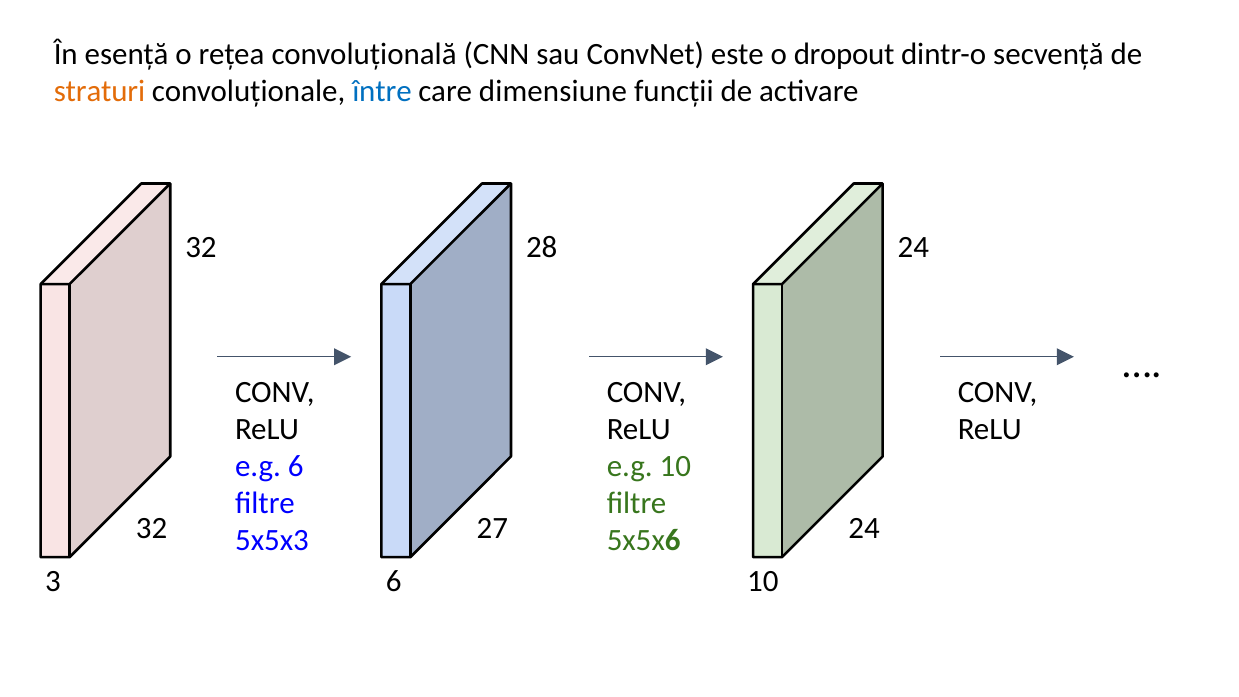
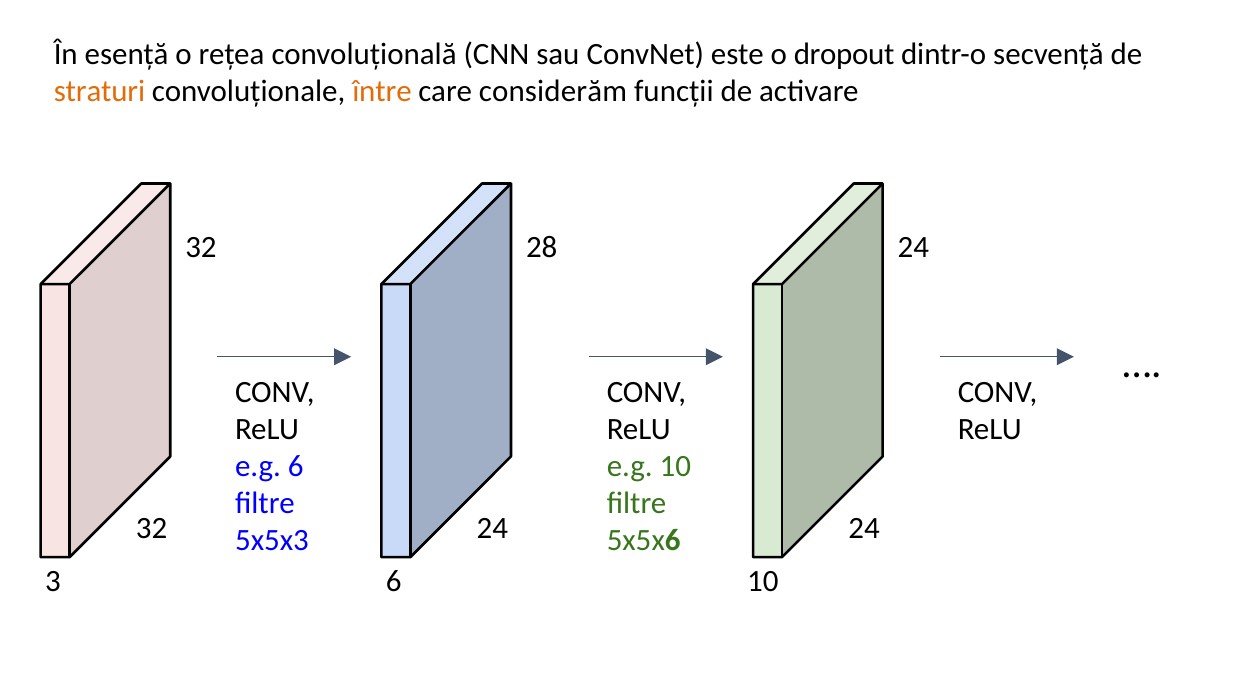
între colour: blue -> orange (382, 91)
dimensiune: dimensiune -> considerăm (553, 91)
5x5x3 27: 27 -> 24 (492, 528)
